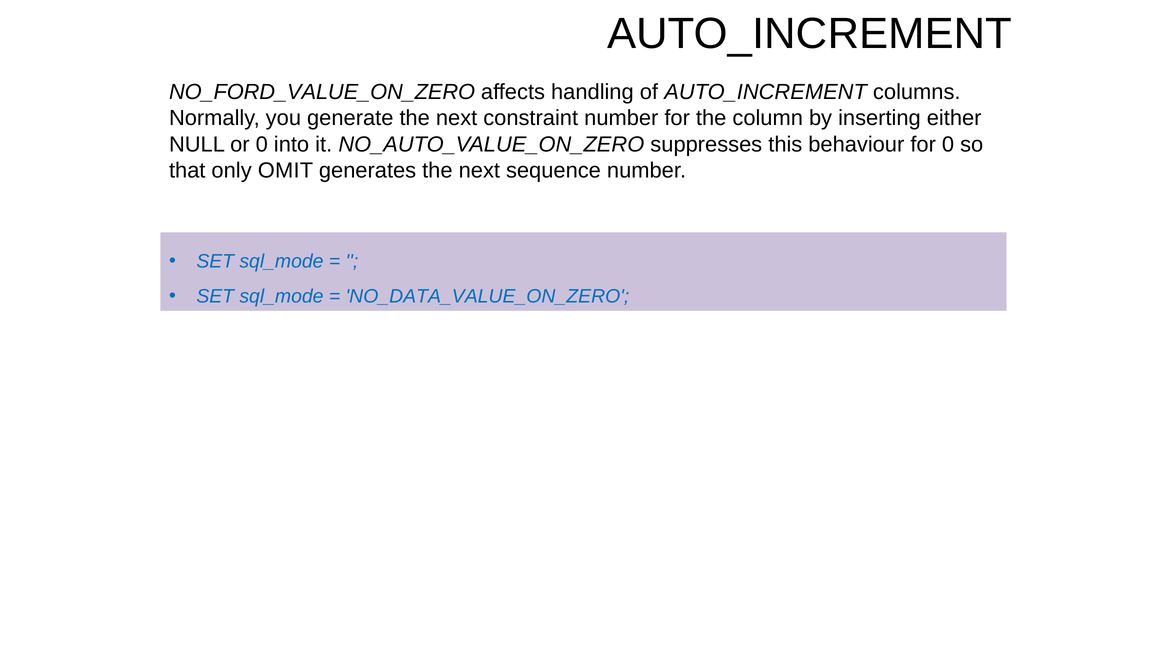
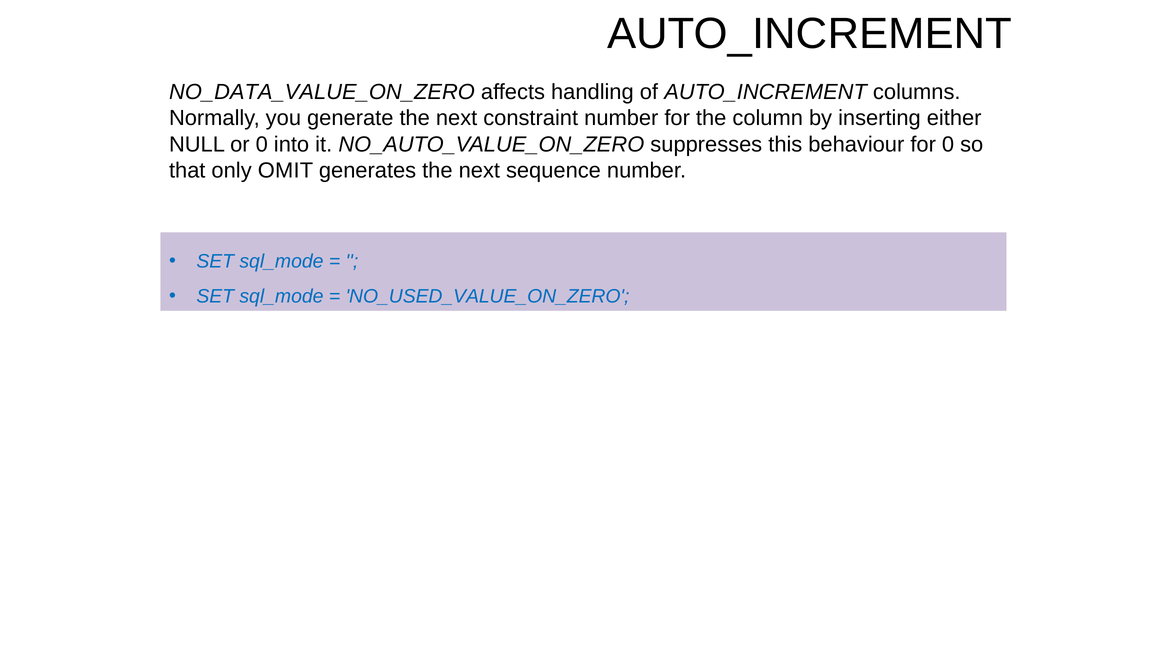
NO_FORD_VALUE_ON_ZERO: NO_FORD_VALUE_ON_ZERO -> NO_DATA_VALUE_ON_ZERO (322, 92)
NO_DATA_VALUE_ON_ZERO: NO_DATA_VALUE_ON_ZERO -> NO_USED_VALUE_ON_ZERO (487, 297)
